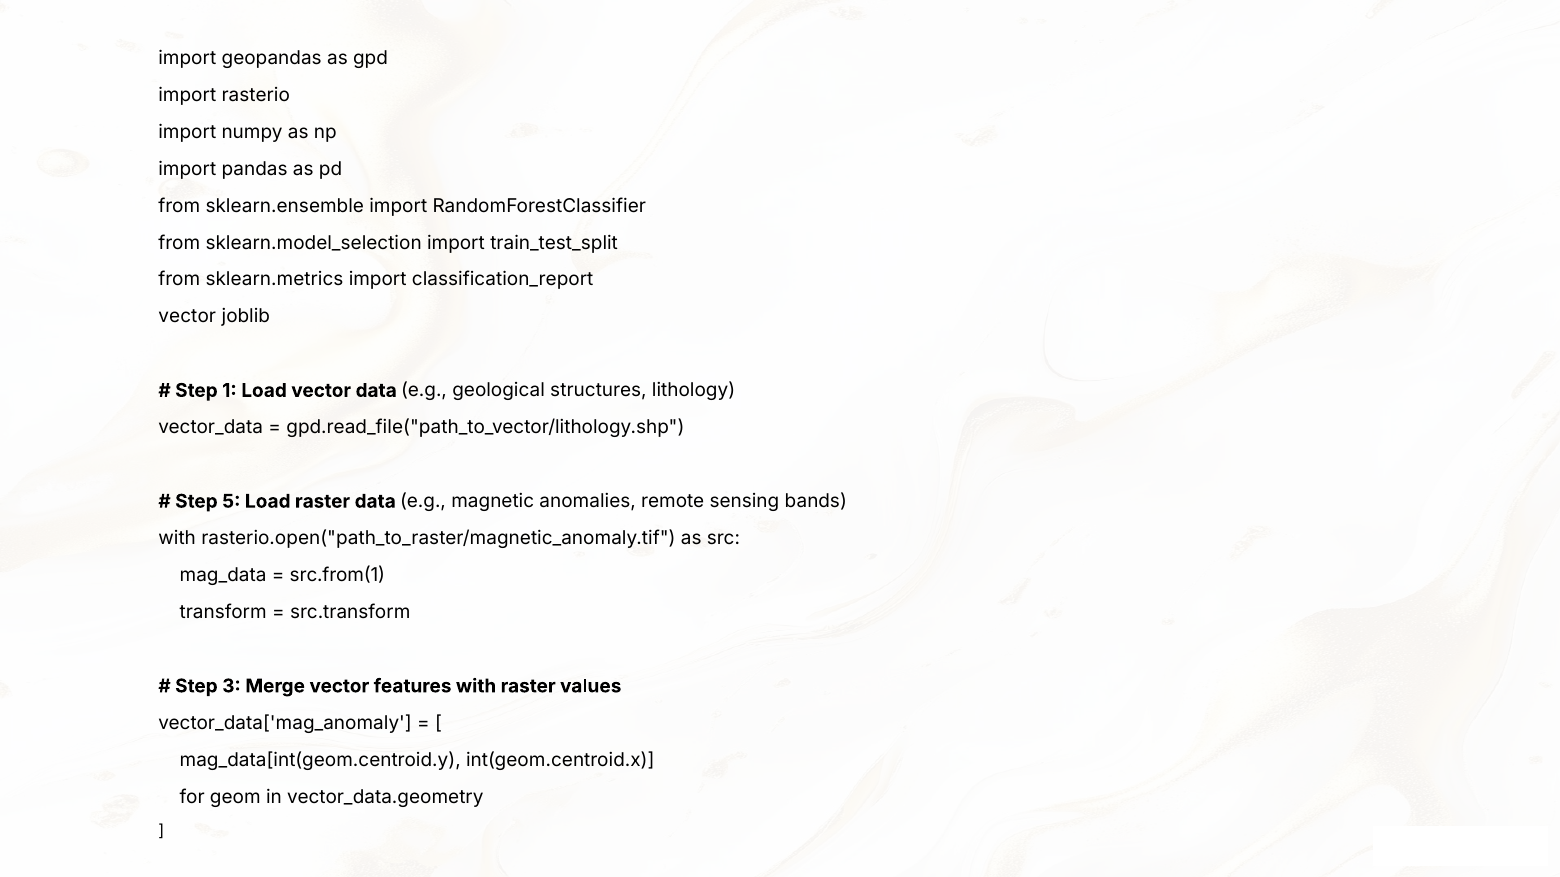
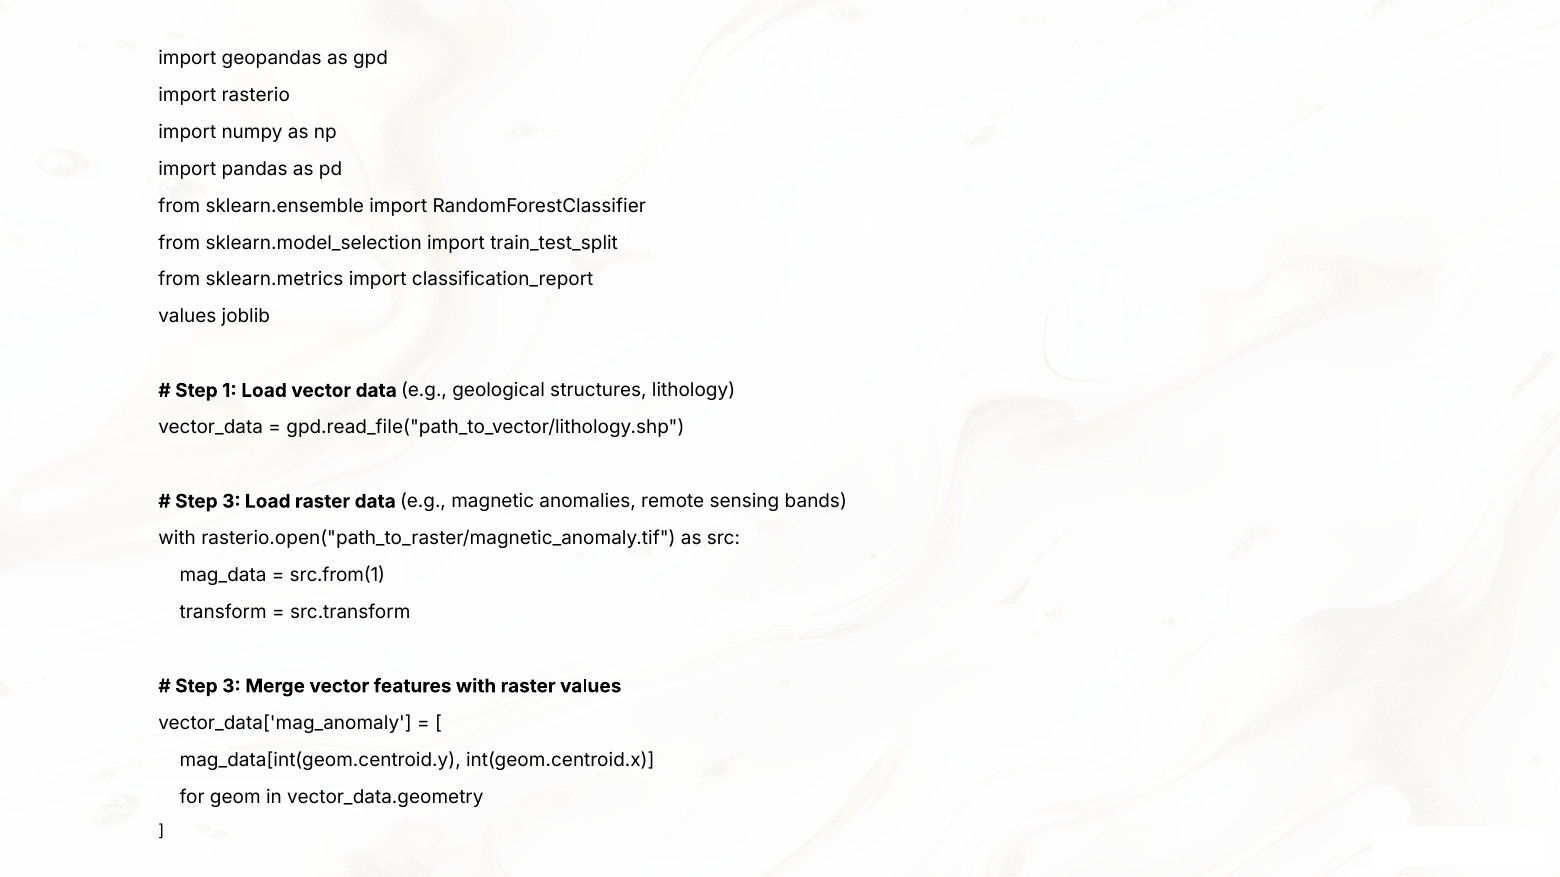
vector: vector -> values (187, 317)
5: 5 -> 3 (231, 502)
